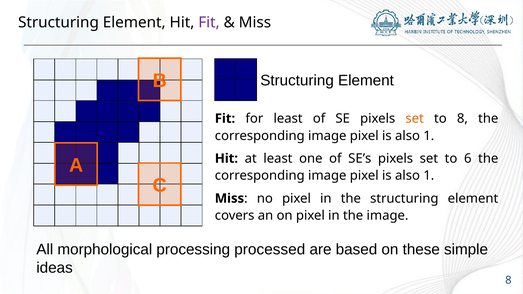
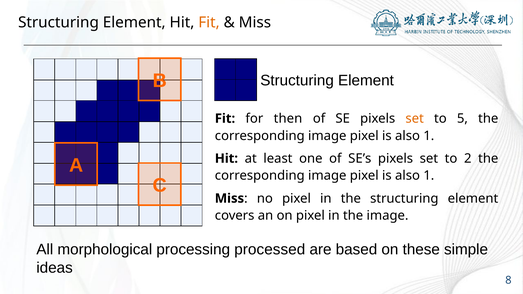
Fit colour: purple -> orange (209, 23)
for least: least -> then (288, 119)
to 8: 8 -> 5 (462, 119)
6: 6 -> 2 (468, 159)
